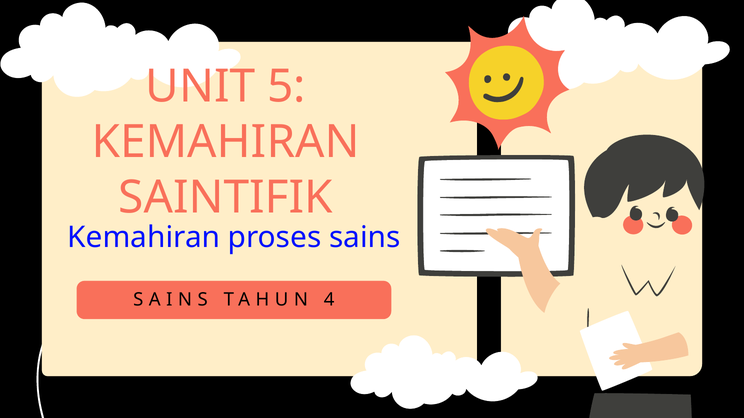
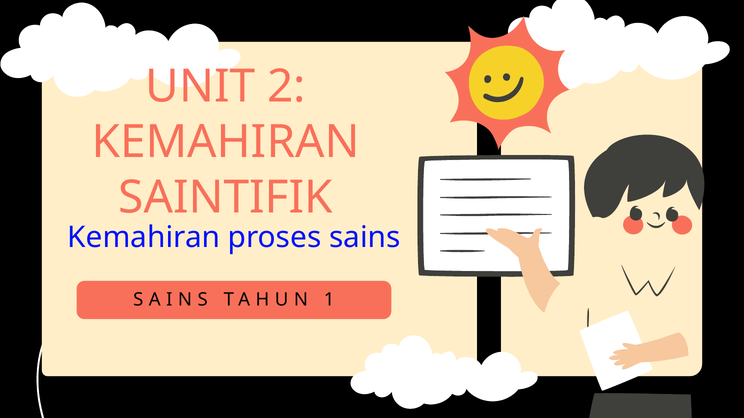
5: 5 -> 2 (286, 87)
4: 4 -> 1 (329, 300)
